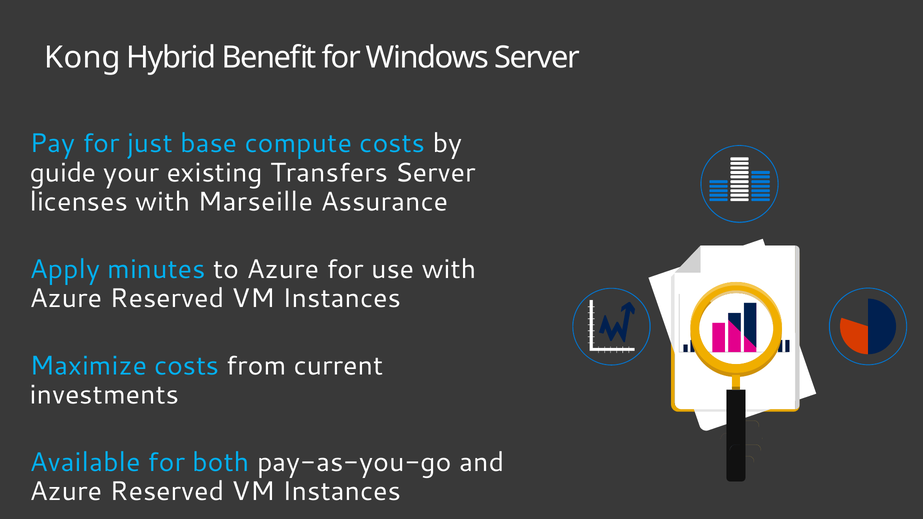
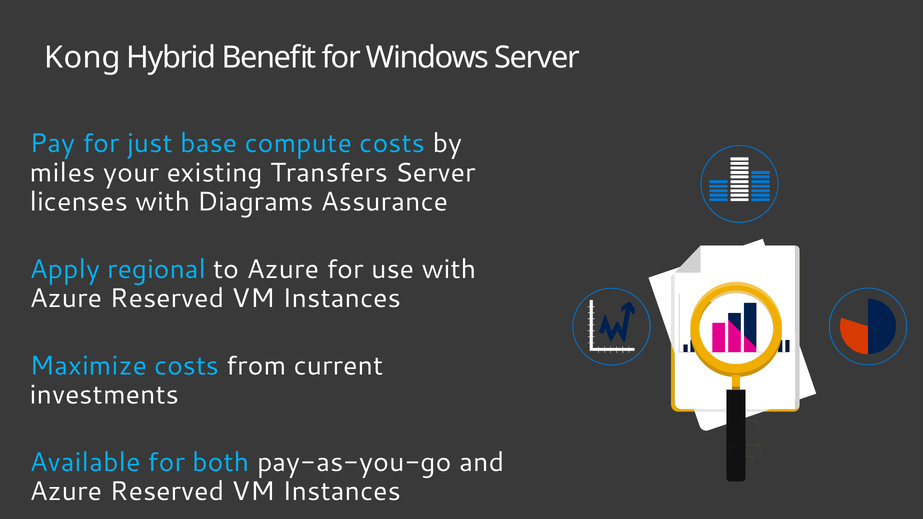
guide: guide -> miles (63, 173)
Marseille: Marseille -> Diagrams (256, 202)
minutes: minutes -> regional (157, 269)
